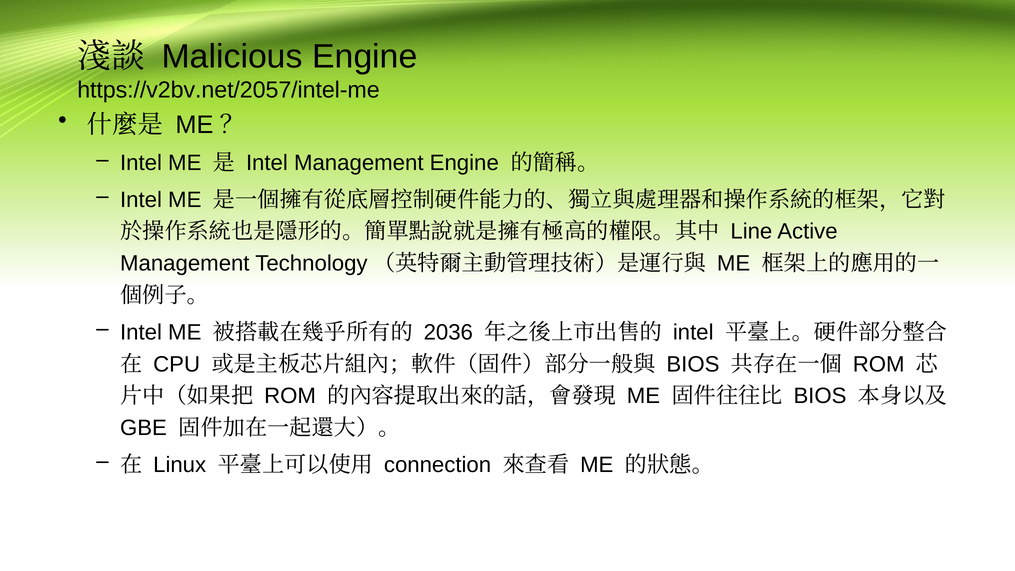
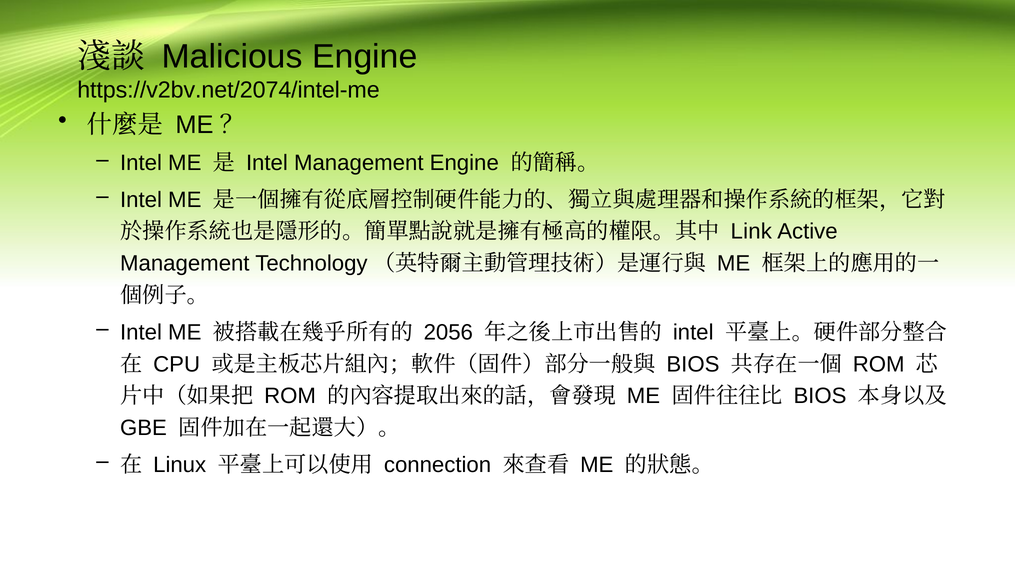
https://v2bv.net/2057/intel-me: https://v2bv.net/2057/intel-me -> https://v2bv.net/2074/intel-me (228, 90)
Line: Line -> Link (751, 232)
2036: 2036 -> 2056 (448, 332)
